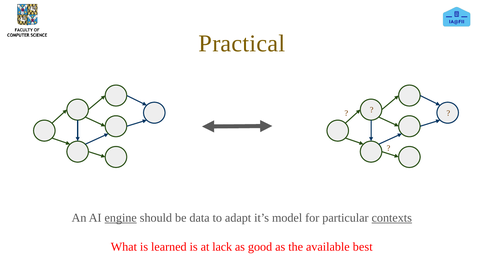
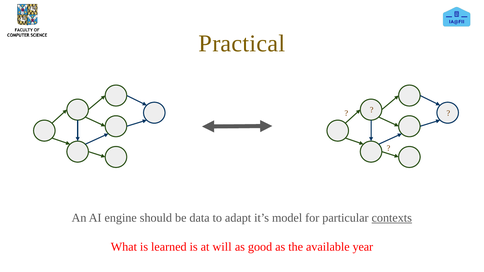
engine underline: present -> none (121, 218)
lack: lack -> will (222, 247)
best: best -> year (363, 247)
